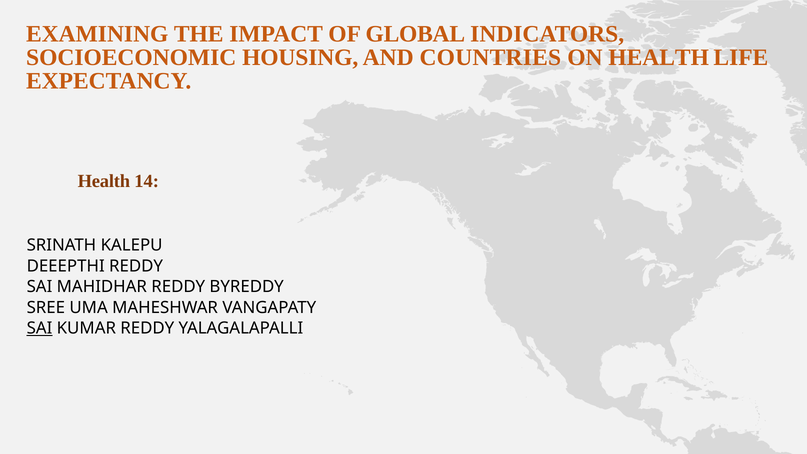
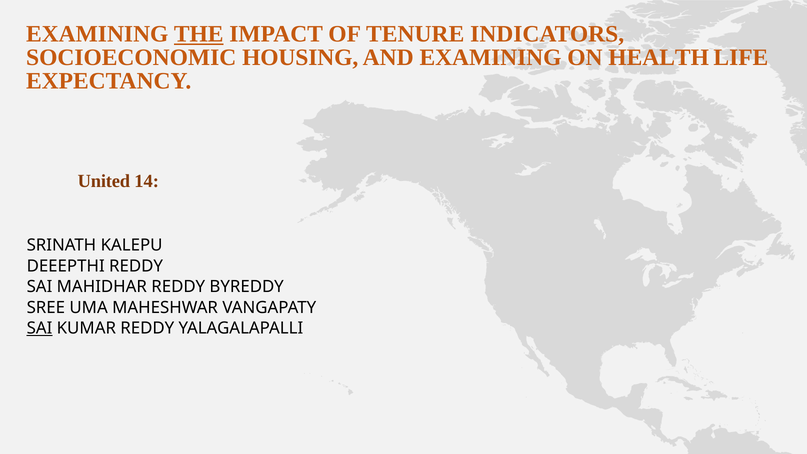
THE underline: none -> present (199, 34)
GLOBAL: GLOBAL -> TENURE (415, 34)
AND COUNTRIES: COUNTRIES -> EXAMINING (490, 58)
Health: Health -> United (104, 181)
